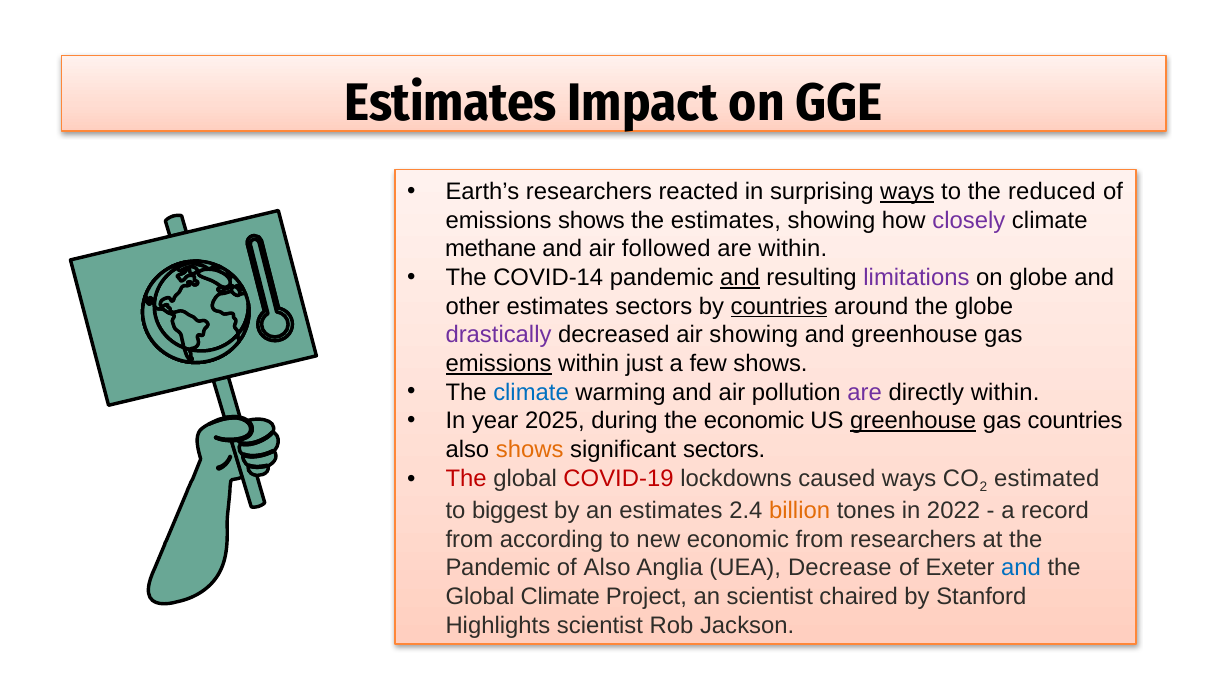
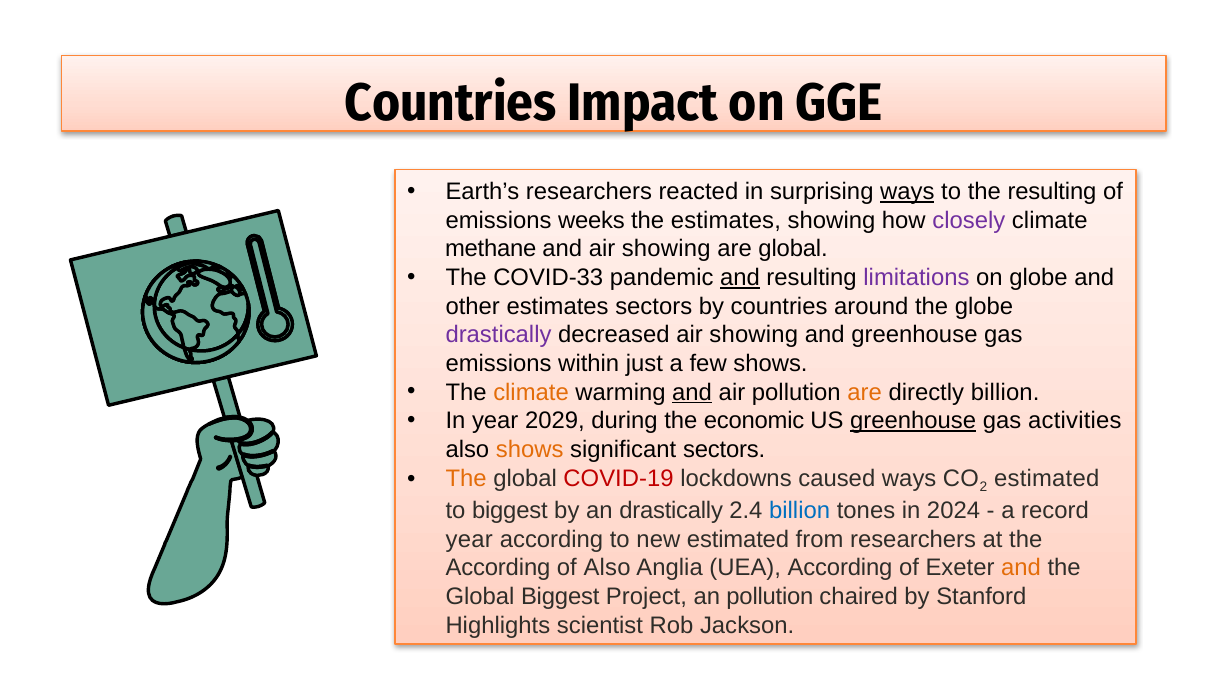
Estimates: Estimates -> Countries (451, 103)
the reduced: reduced -> resulting (1052, 192)
emissions shows: shows -> weeks (591, 220)
and air followed: followed -> showing (666, 249)
are within: within -> global (793, 249)
COVID-14: COVID-14 -> COVID-33 (548, 278)
countries underline: present -> none (779, 306)
emissions underline: present -> none (499, 363)
climate colour: blue -> orange (531, 392)
and underline: none -> present (692, 392)
are colour: purple -> orange (865, 392)
directly within: within -> billion (1005, 392)
2025: 2025 -> 2029 (555, 421)
gas countries: countries -> activities (1075, 421)
The colour: red -> orange (466, 478)
an estimates: estimates -> drastically (671, 510)
billion colour: orange -> blue (800, 510)
2022: 2022 -> 2024 (954, 510)
from: from -> year (469, 539)
new economic: economic -> estimated (738, 539)
Pandemic: Pandemic -> According (498, 568)
UEA Decrease: Decrease -> According (840, 568)
and colour: blue -> orange (1021, 568)
Global Climate: Climate -> Biggest (560, 596)
an scientist: scientist -> pollution (770, 596)
